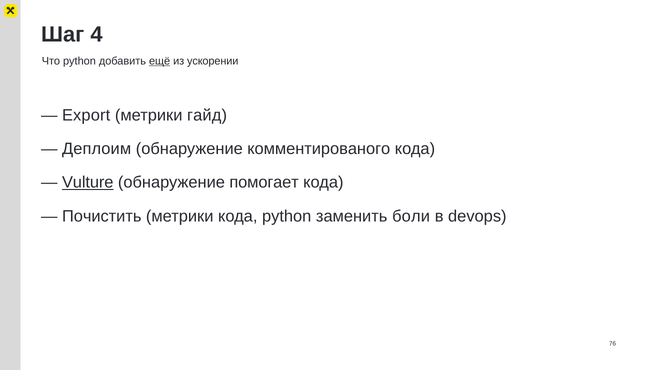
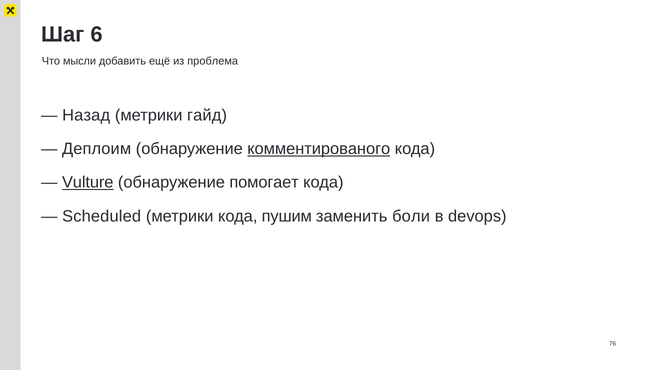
4: 4 -> 6 (97, 35)
Что python: python -> мысли (80, 61)
ещё underline: present -> none (160, 61)
ускорении: ускорении -> проблема (213, 61)
Export: Export -> Назад (86, 115)
комментированого underline: none -> present (319, 149)
Почистить: Почистить -> Scheduled (102, 216)
кода python: python -> пушим (287, 216)
